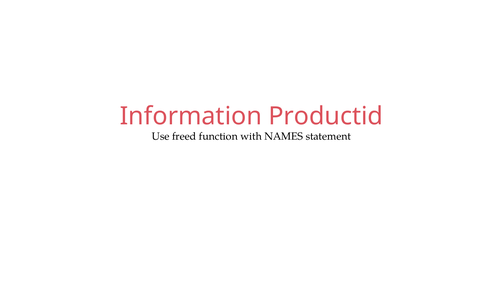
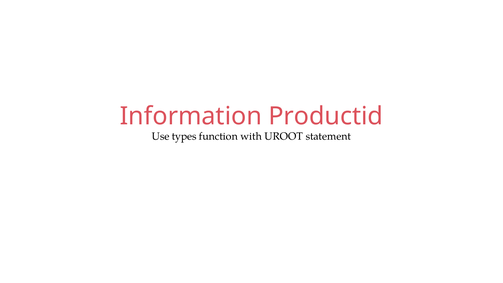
freed: freed -> types (184, 137)
NAMES: NAMES -> UROOT (284, 137)
